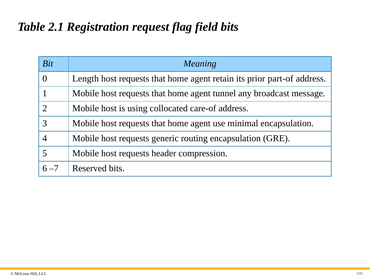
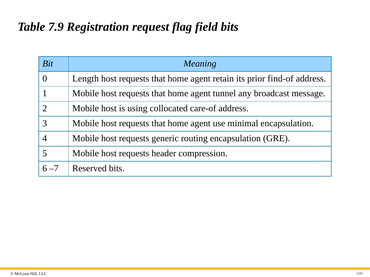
2.1: 2.1 -> 7.9 (56, 27)
part-of: part-of -> find-of (281, 79)
